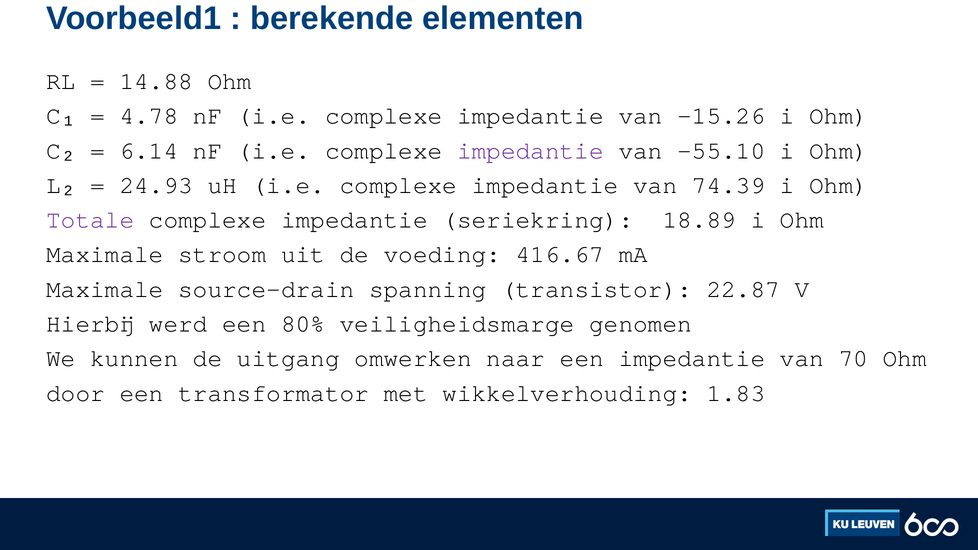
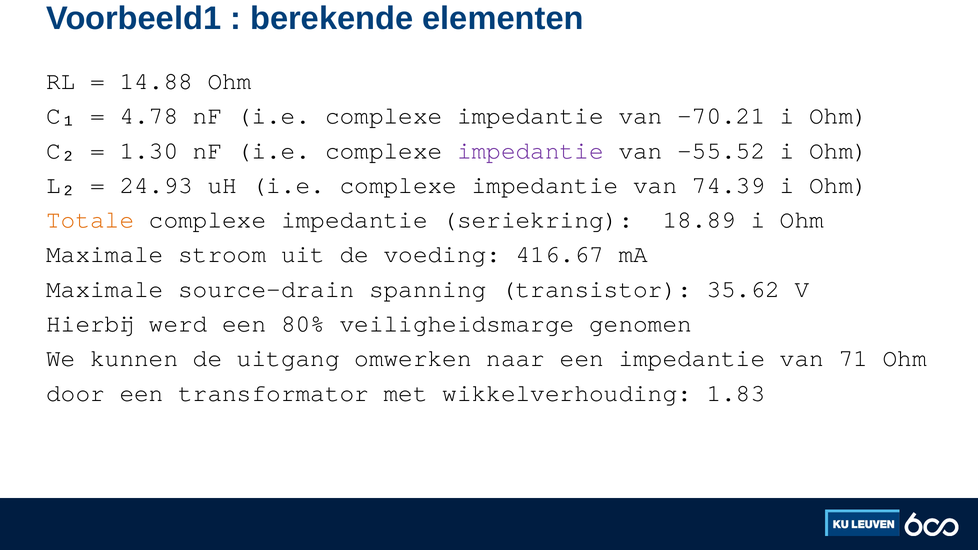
-15.26: -15.26 -> -70.21 (721, 116)
6.14: 6.14 -> 1.30 (149, 150)
-55.10: -55.10 -> -55.52 (721, 150)
Totale colour: purple -> orange (90, 220)
22.87: 22.87 -> 35.62 (743, 289)
70: 70 -> 71 (853, 358)
